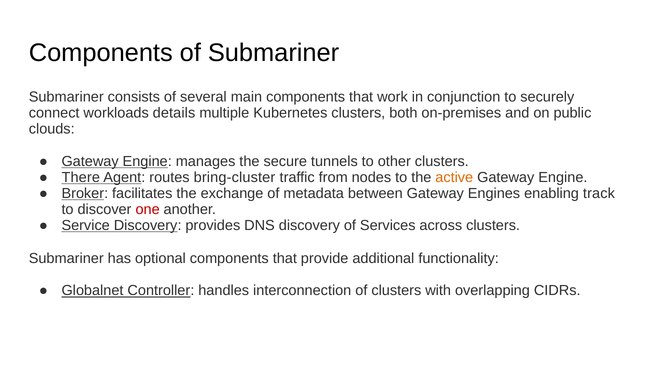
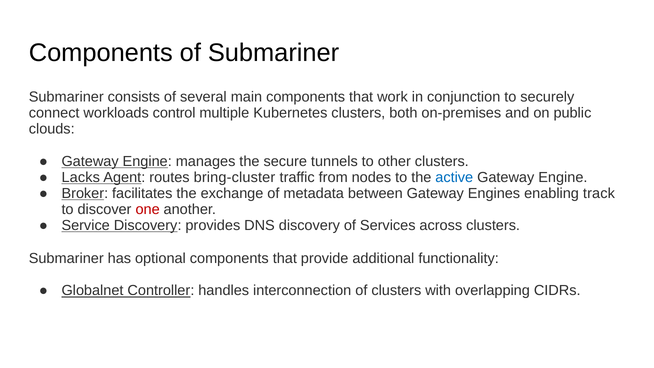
details: details -> control (174, 113)
There: There -> Lacks (81, 177)
active colour: orange -> blue (454, 177)
